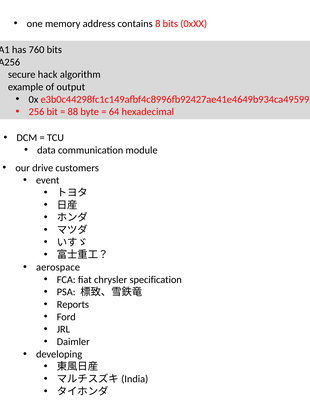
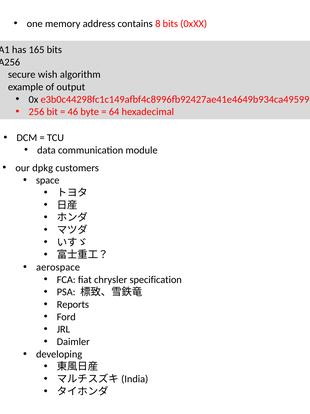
760: 760 -> 165 (37, 50)
hack: hack -> wish (48, 74)
88: 88 -> 46 (73, 112)
drive: drive -> dpkg (43, 168)
event: event -> space (48, 180)
